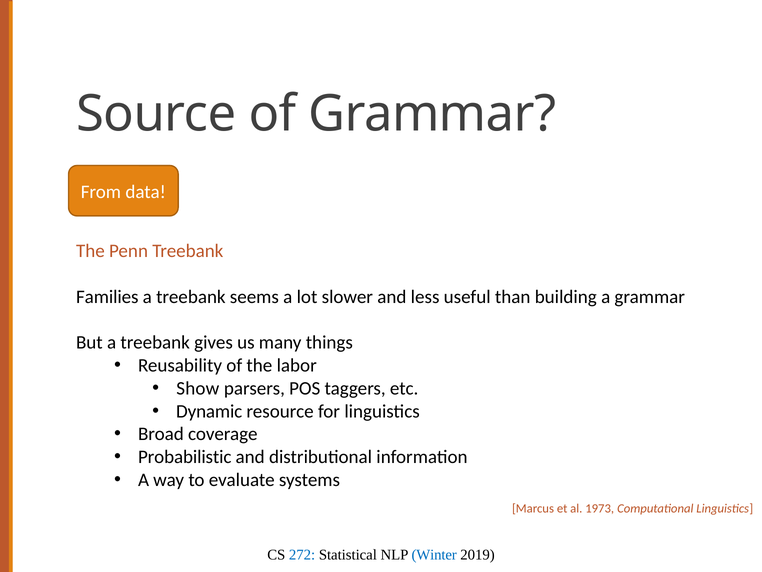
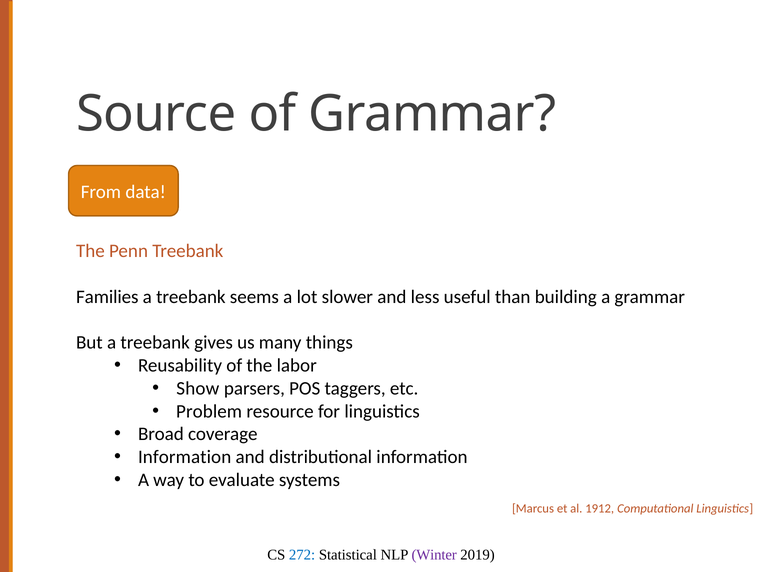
Dynamic: Dynamic -> Problem (209, 411)
Probabilistic: Probabilistic -> Information (185, 457)
1973: 1973 -> 1912 (600, 508)
Winter colour: blue -> purple (434, 555)
